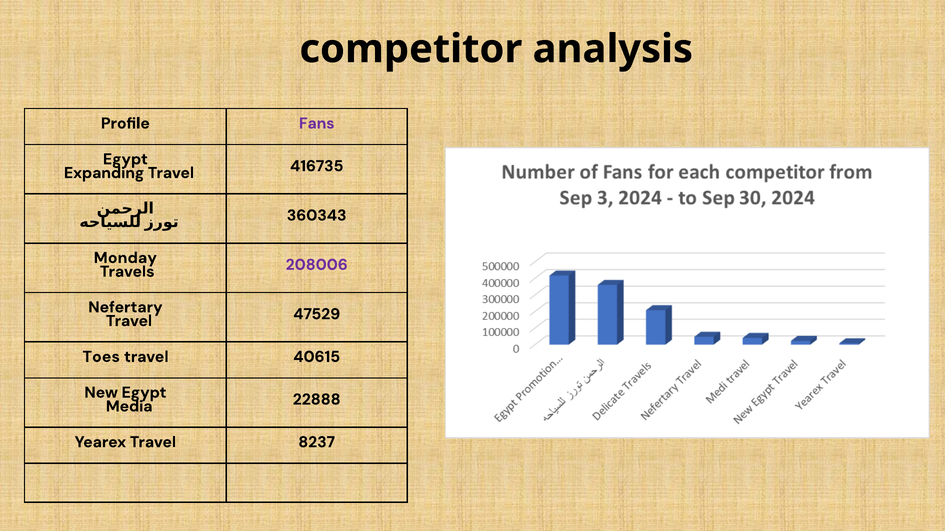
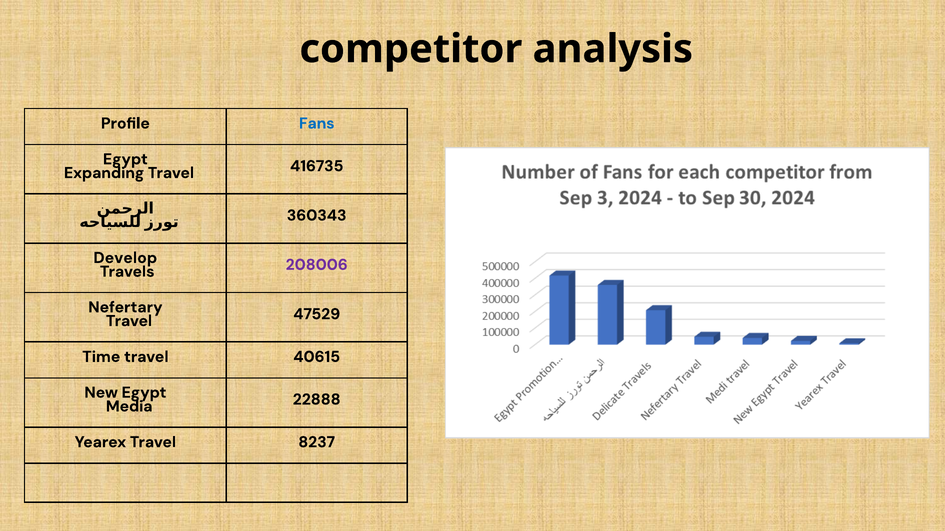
Fans colour: purple -> blue (317, 123)
Monday: Monday -> Develop (125, 258)
Toes: Toes -> Time (101, 357)
